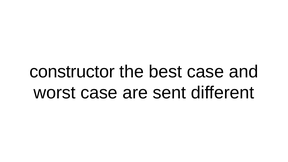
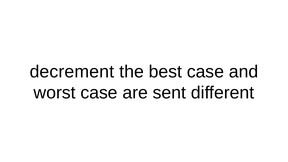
constructor: constructor -> decrement (72, 72)
